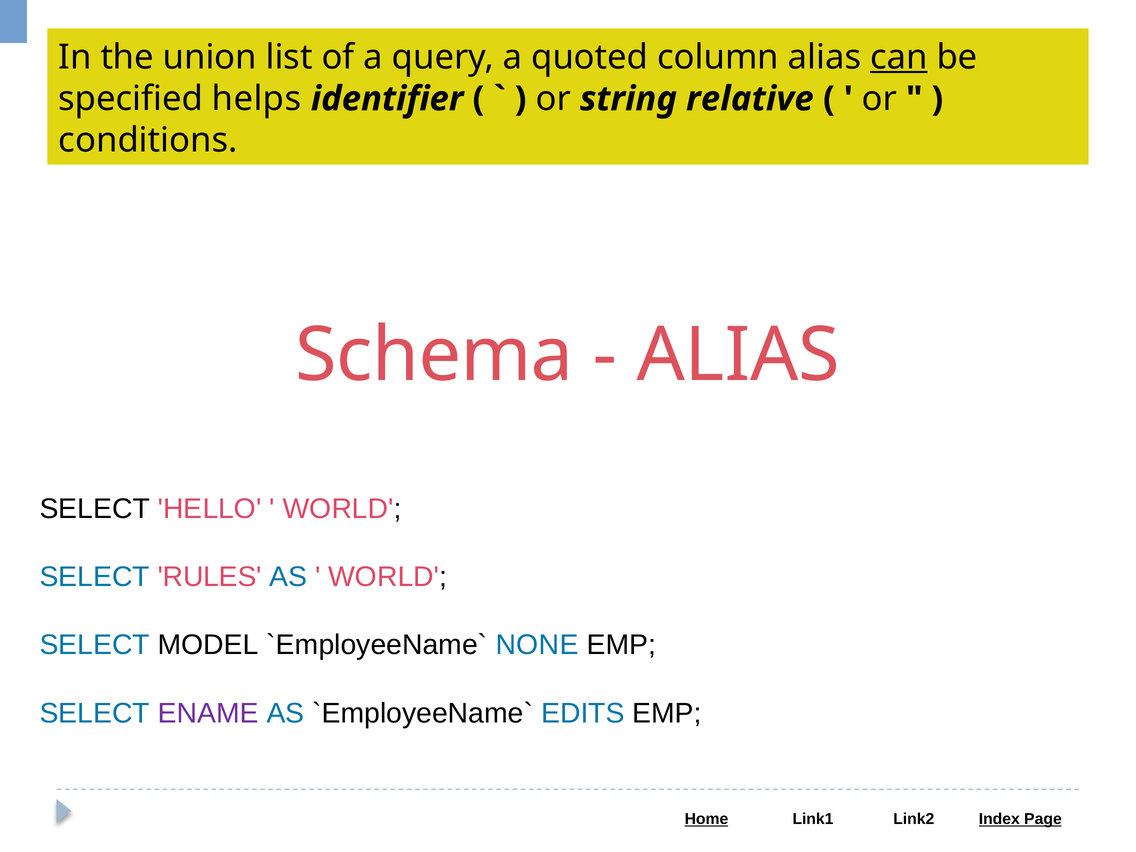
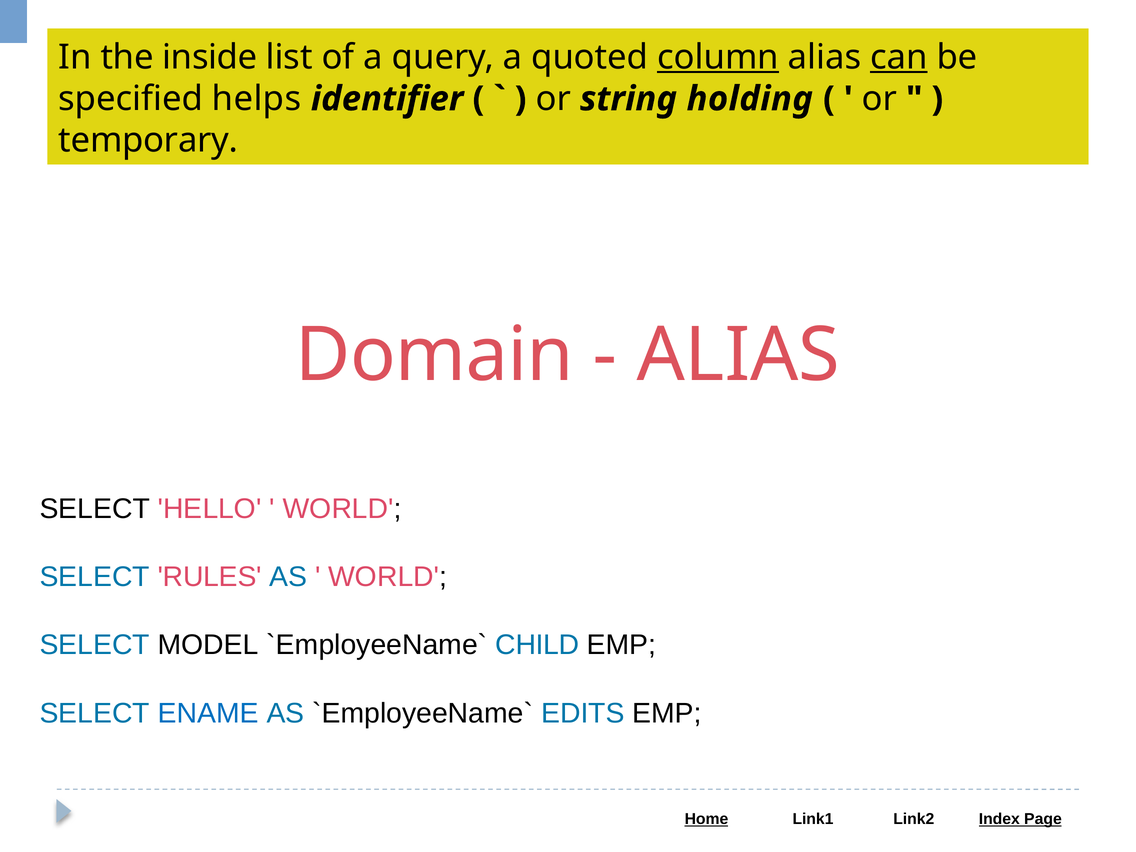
union: union -> inside (210, 57)
column underline: none -> present (718, 57)
relative: relative -> holding (750, 99)
conditions: conditions -> temporary (148, 141)
Schema: Schema -> Domain (434, 355)
NONE: NONE -> CHILD (537, 645)
ENAME colour: purple -> blue (208, 713)
